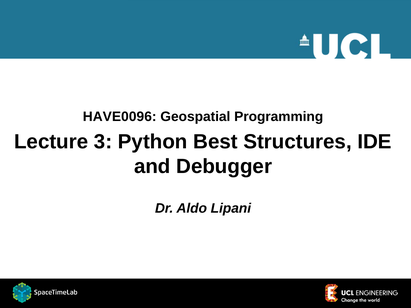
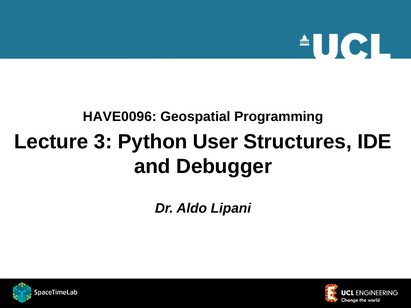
Best: Best -> User (216, 142)
